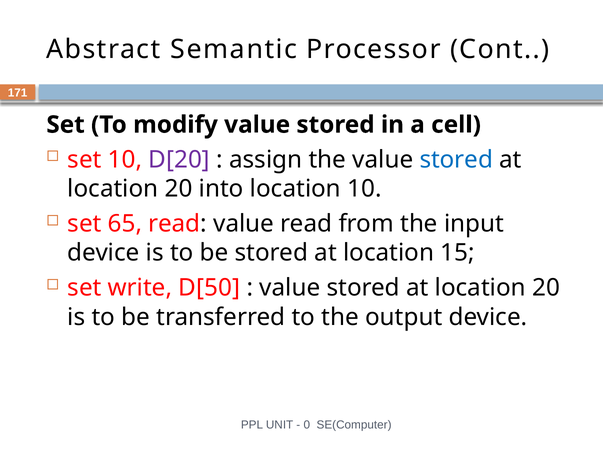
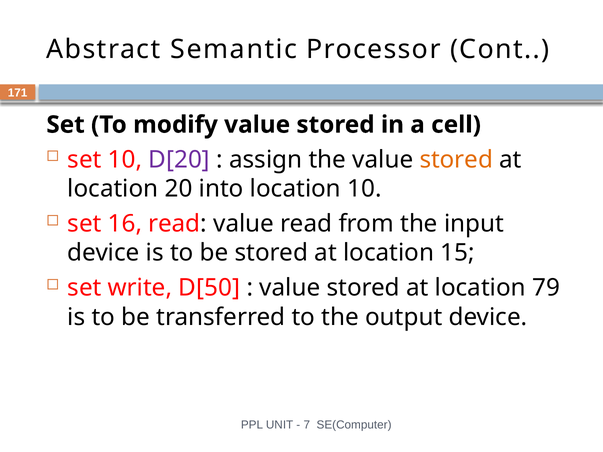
stored colour: blue -> orange (456, 160)
65: 65 -> 16 (125, 224)
20: 20 -> 79 (546, 288)
0: 0 -> 7 (307, 425)
